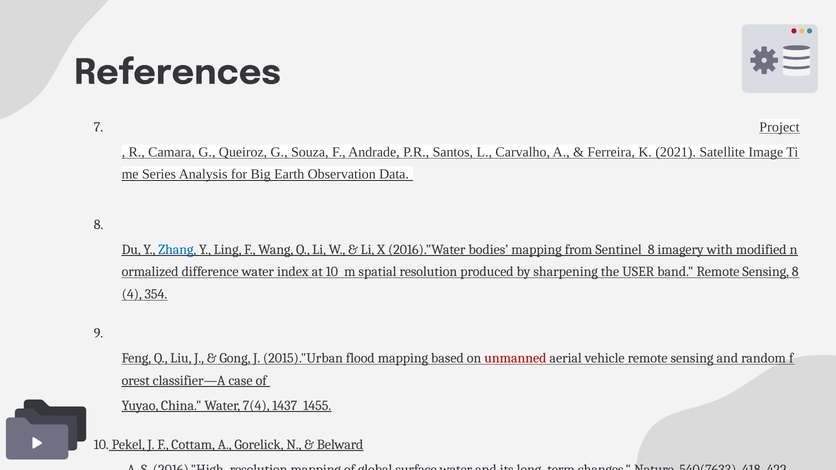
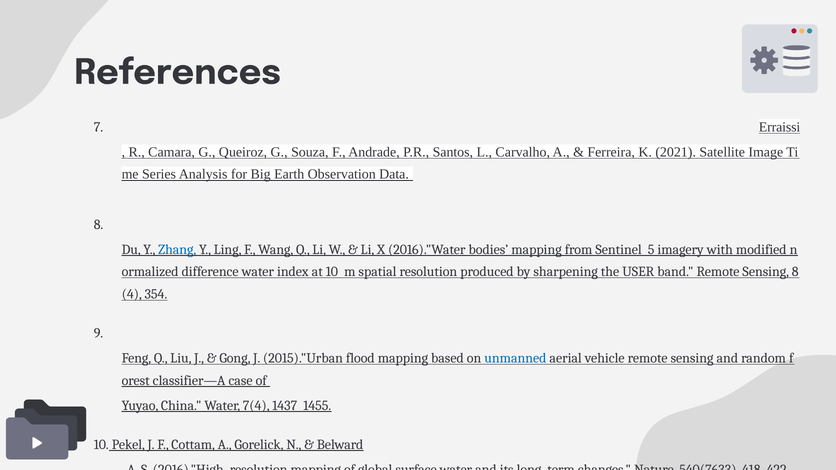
Project: Project -> Erraissi (780, 127)
Sentinel 8: 8 -> 5 (651, 250)
unmanned colour: red -> blue (515, 358)
